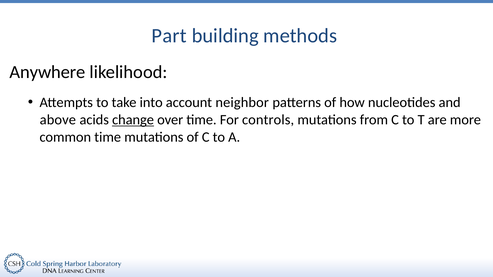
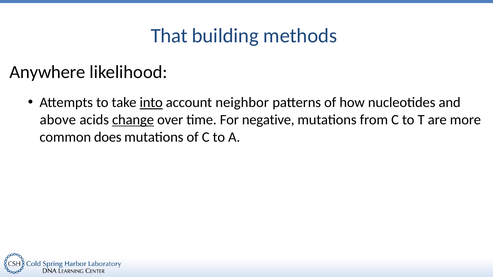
Part: Part -> That (169, 36)
into underline: none -> present (151, 103)
controls: controls -> negative (268, 120)
common time: time -> does (108, 137)
